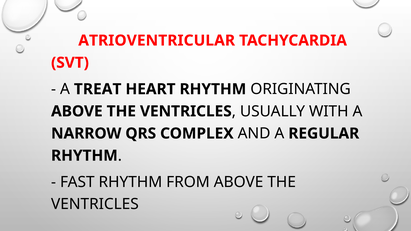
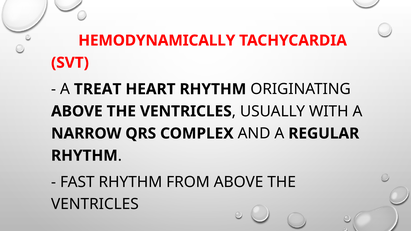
ATRIOVENTRICULAR: ATRIOVENTRICULAR -> HEMODYNAMICALLY (157, 41)
